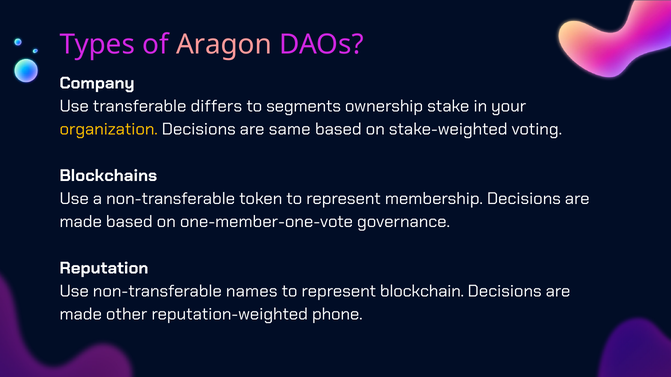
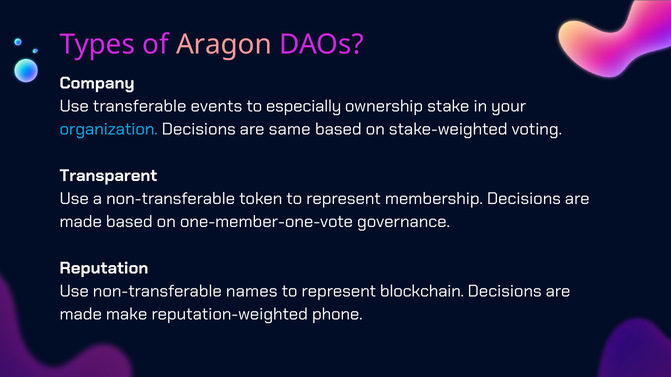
differs: differs -> events (216, 106)
segments: segments -> especially (304, 106)
organization colour: yellow -> light blue (109, 129)
Blockchains: Blockchains -> Transparent (108, 176)
other: other -> make (127, 315)
